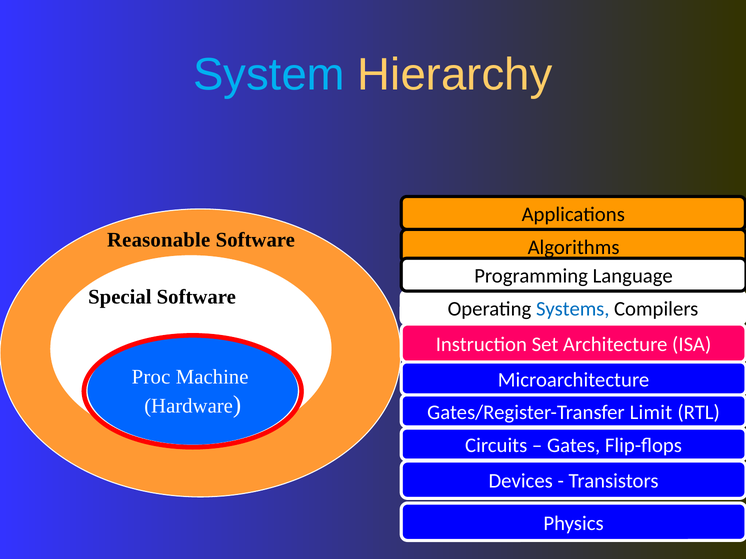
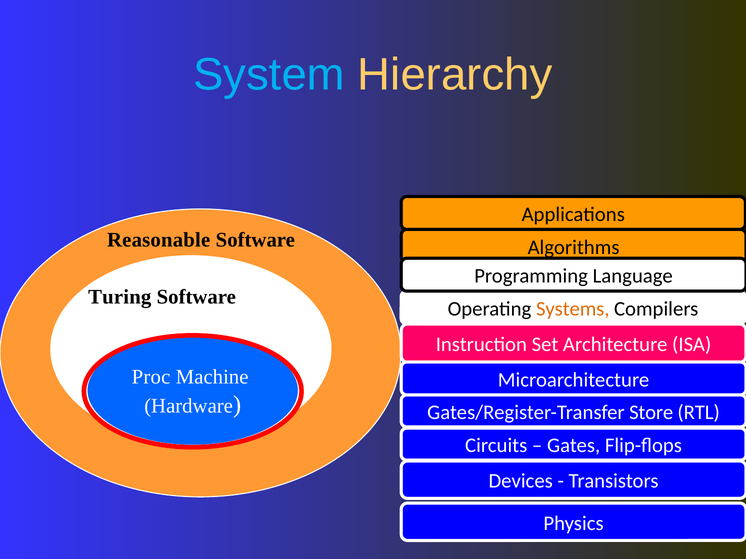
Special: Special -> Turing (120, 297)
Systems colour: blue -> orange (573, 309)
Limit: Limit -> Store (651, 413)
